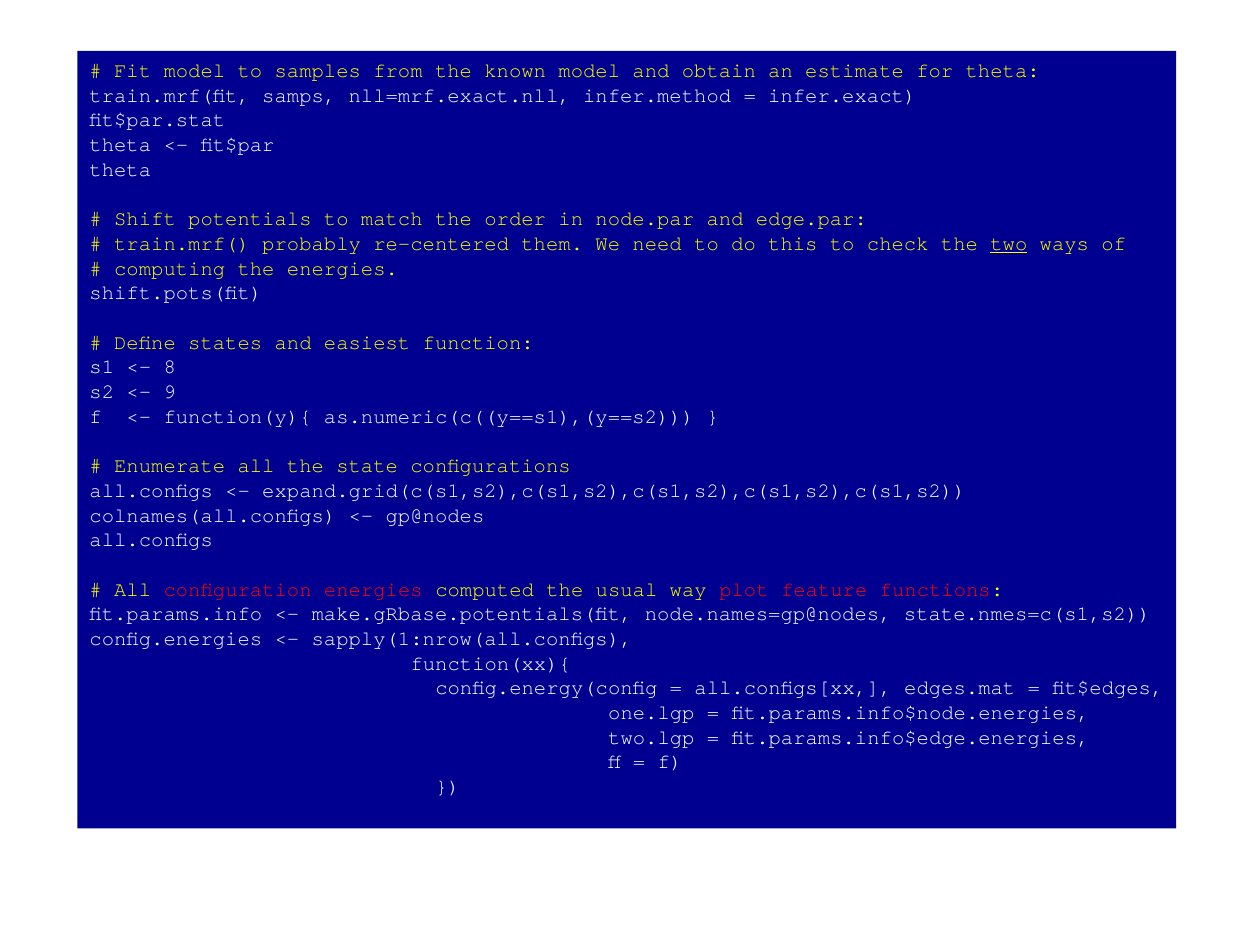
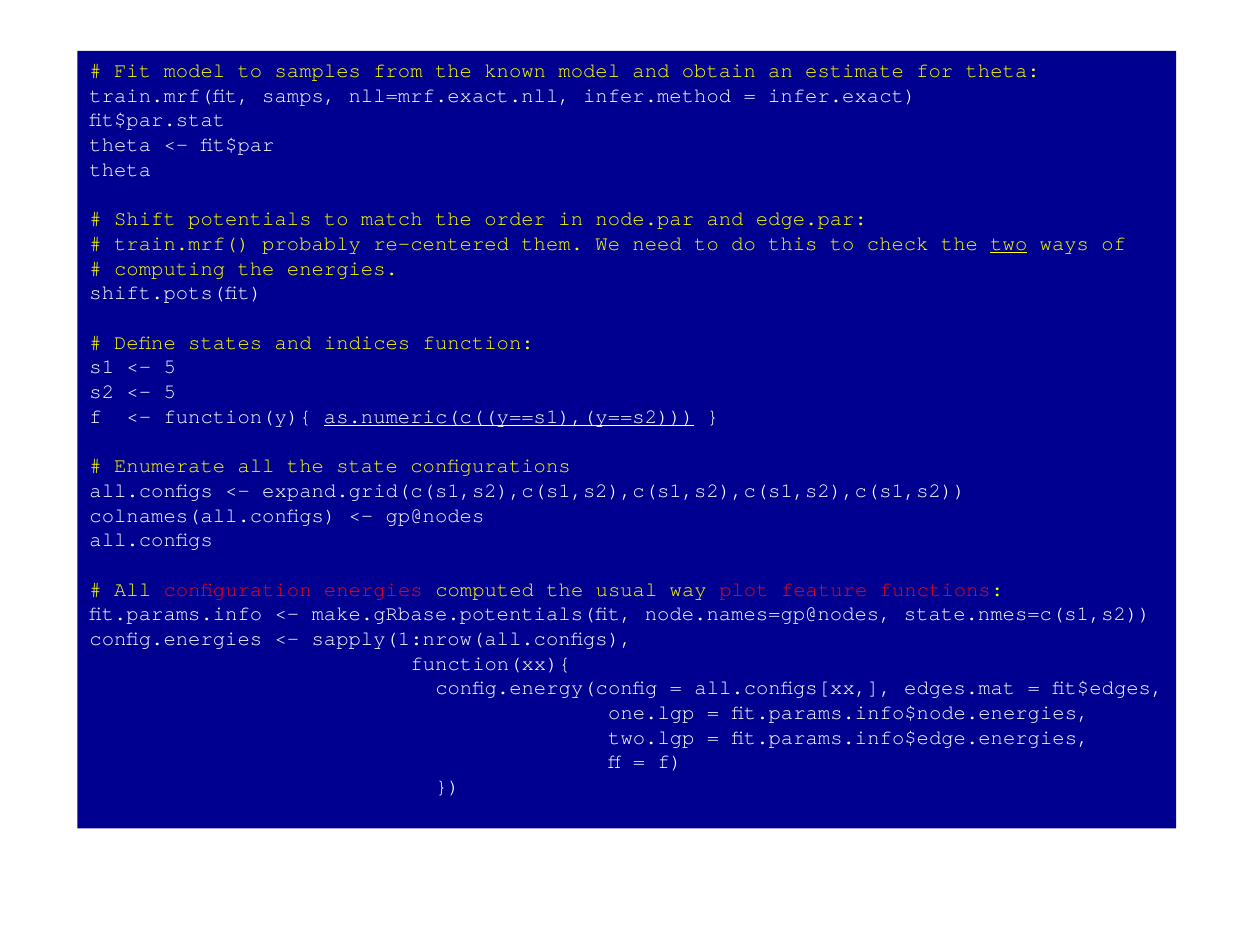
easiest: easiest -> indices (367, 342)
8: 8 -> 5 (170, 367)
9: 9 -> 5 (170, 392)
as.numeric(c((y==s1),(y==s2 underline: none -> present (509, 417)
